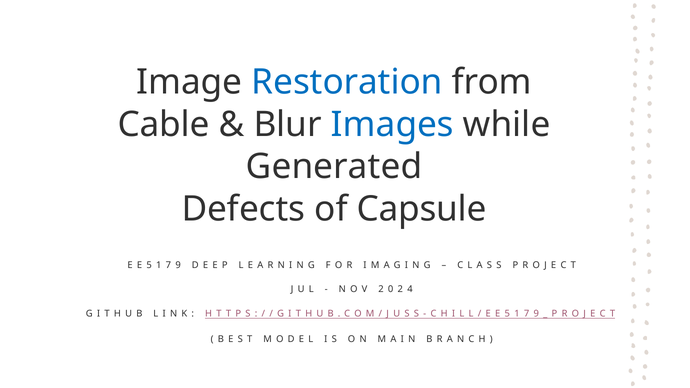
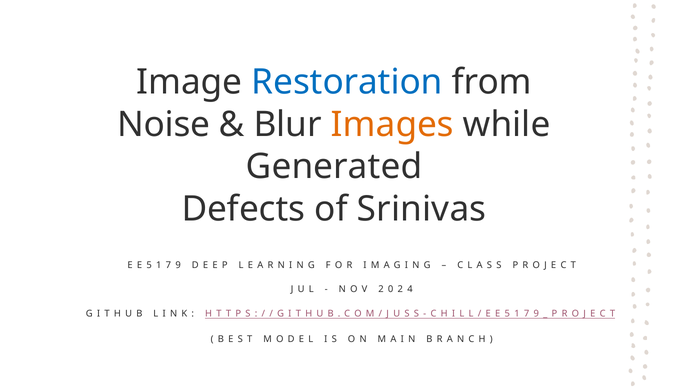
Cable: Cable -> Noise (164, 124)
Images colour: blue -> orange (392, 124)
Capsule: Capsule -> Srinivas (422, 209)
